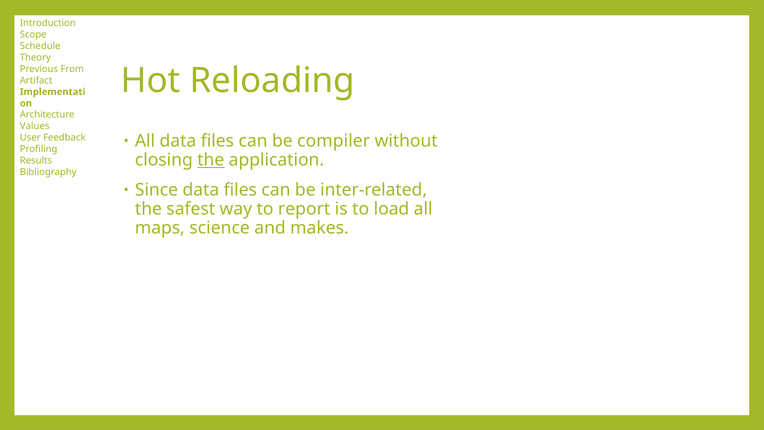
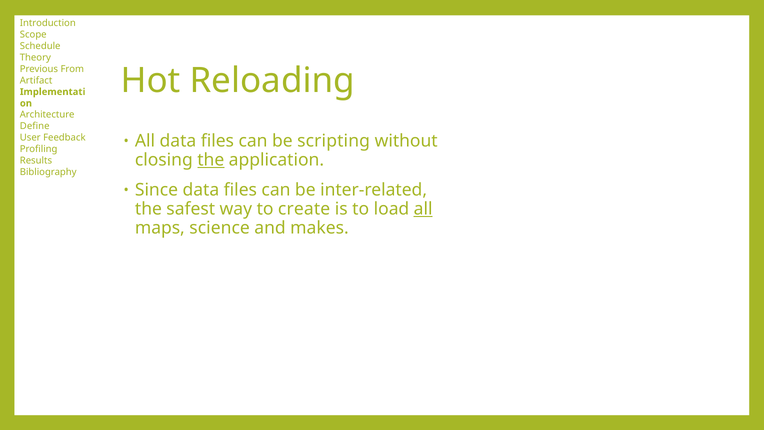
Values: Values -> Define (35, 126)
compiler: compiler -> scripting (334, 141)
report: report -> create (304, 209)
all underline: none -> present (423, 209)
